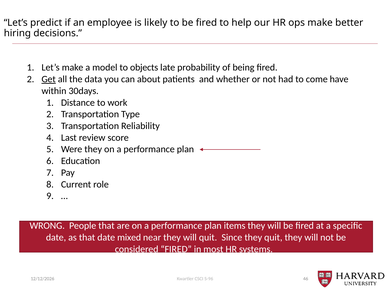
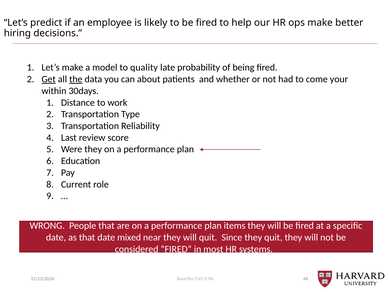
objects: objects -> quality (144, 68)
the underline: none -> present (76, 79)
have: have -> your (339, 79)
